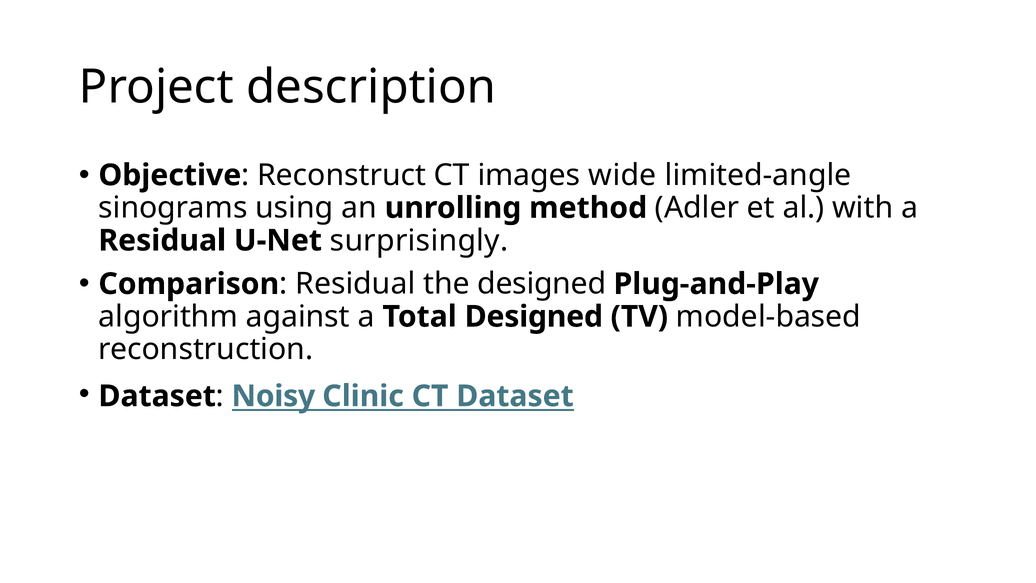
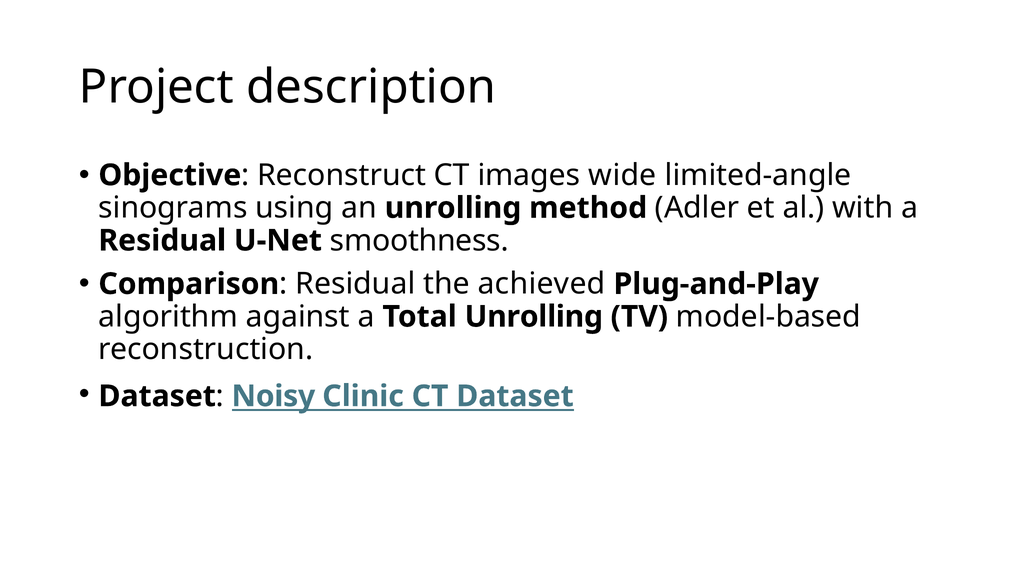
surprisingly: surprisingly -> smoothness (419, 240)
the designed: designed -> achieved (542, 284)
Total Designed: Designed -> Unrolling (534, 317)
